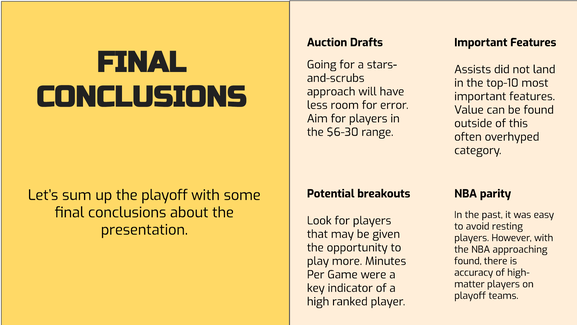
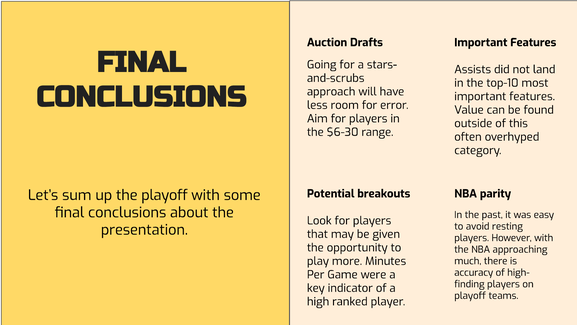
found: found -> much (468, 261)
matter: matter -> finding (469, 284)
